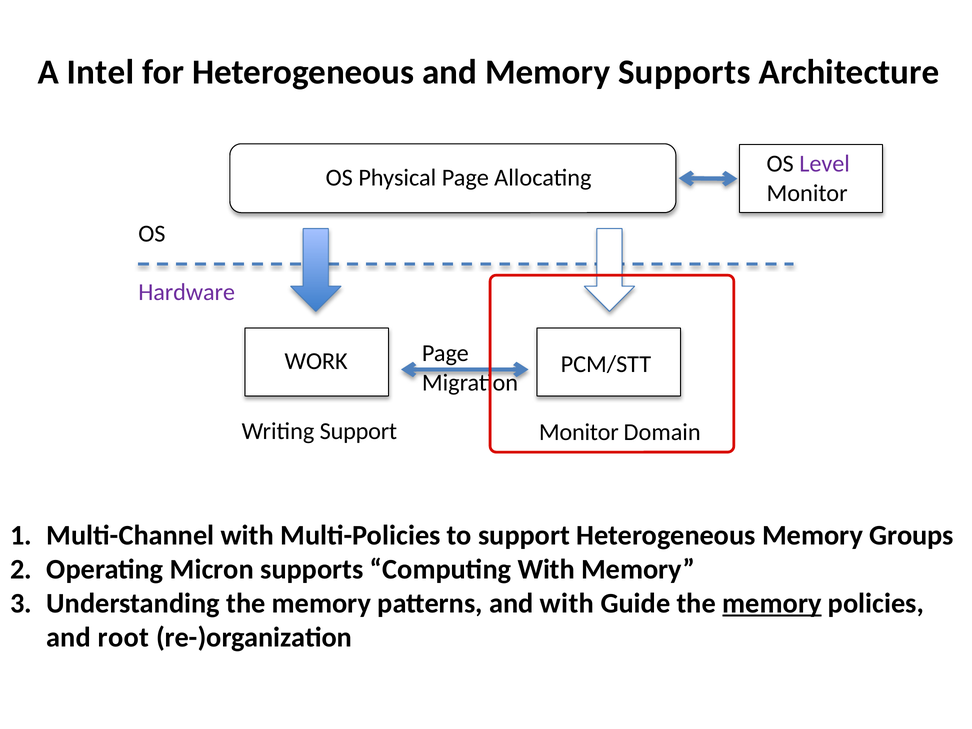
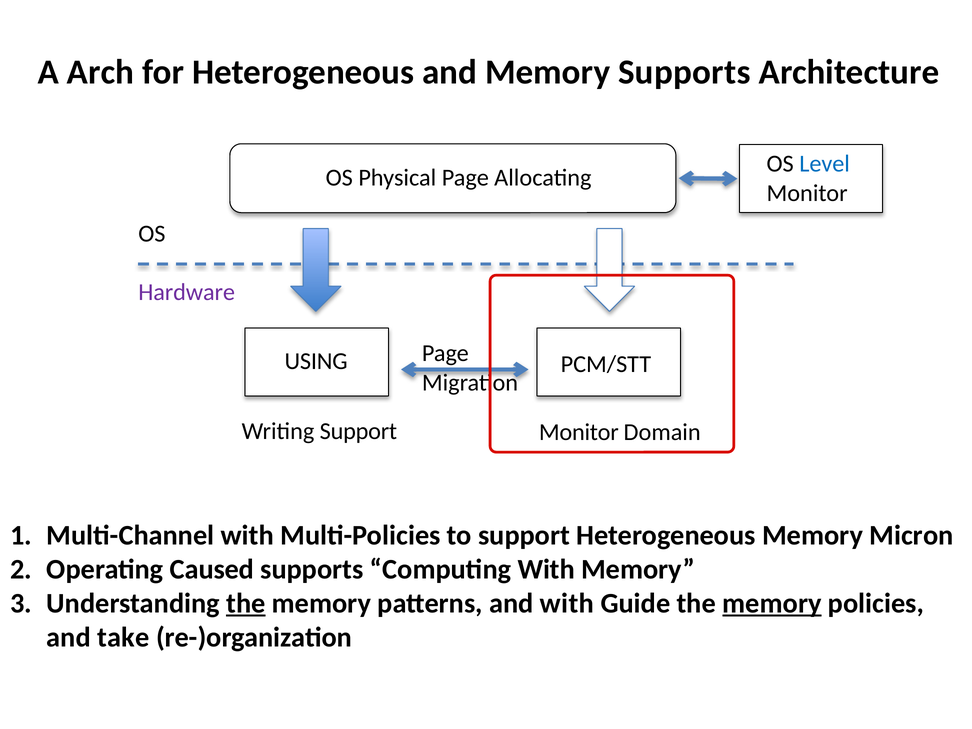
Intel: Intel -> Arch (100, 72)
Level colour: purple -> blue (825, 164)
WORK: WORK -> USING (316, 361)
Groups: Groups -> Micron (911, 535)
Micron: Micron -> Caused (212, 569)
the underline: none -> present (246, 603)
root: root -> take (123, 637)
